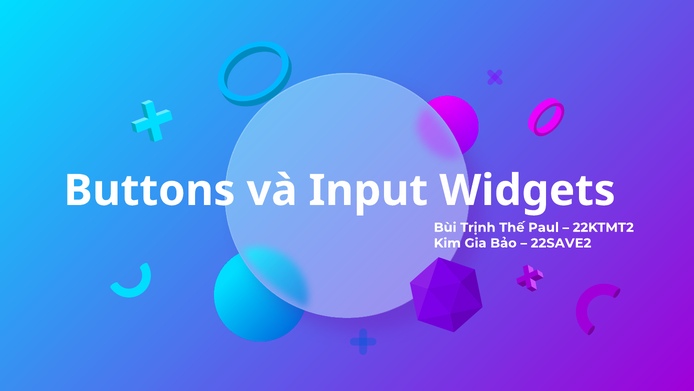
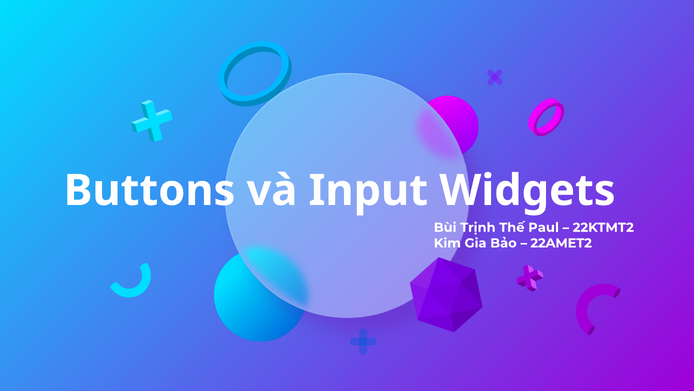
22SAVE2: 22SAVE2 -> 22AMET2 (561, 243)
